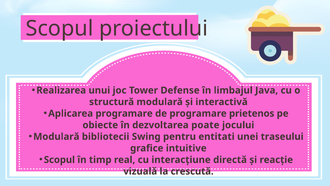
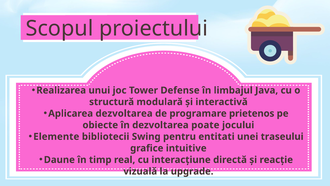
Aplicarea programare: programare -> dezvoltarea (124, 113)
Modulară: Modulară -> Elemente (56, 136)
Scopul: Scopul -> Daune (59, 159)
crescută: crescută -> upgrade (192, 171)
